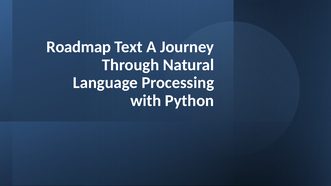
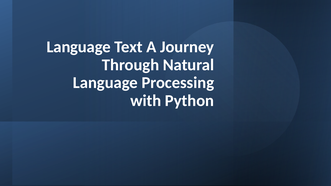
Roadmap: Roadmap -> Language (79, 47)
